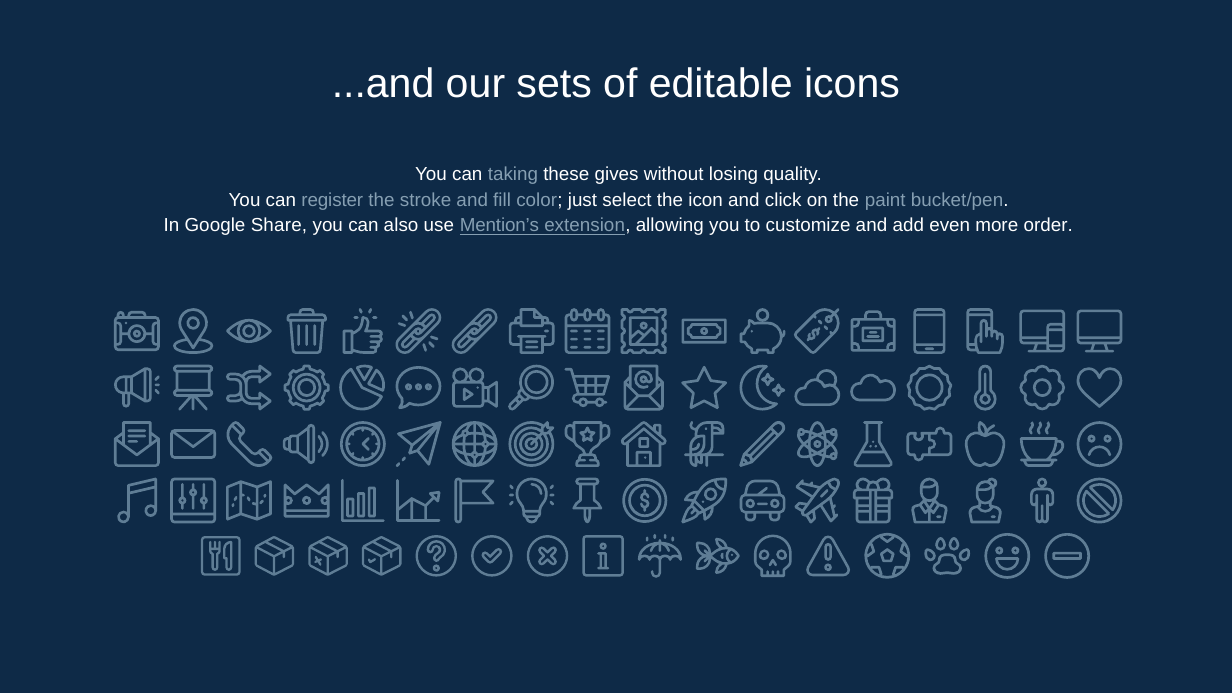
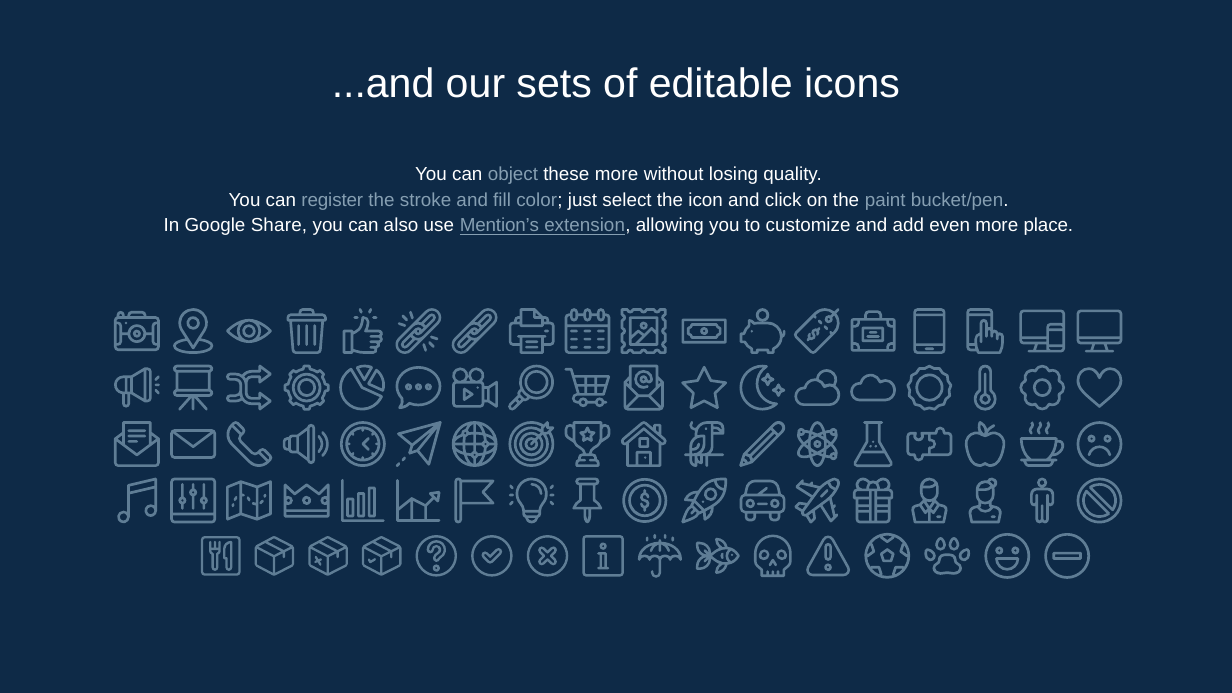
taking: taking -> object (513, 174)
these gives: gives -> more (617, 174)
order: order -> place (1048, 226)
